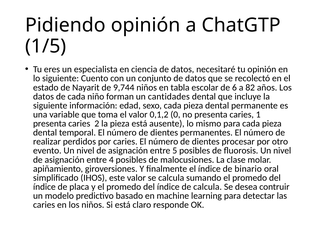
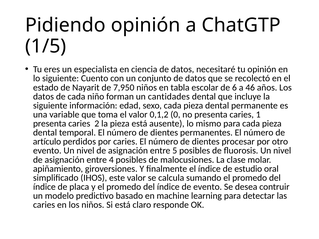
9,744: 9,744 -> 7,950 (124, 88)
82: 82 -> 46 (250, 88)
realizar: realizar -> artículo (47, 142)
binario: binario -> estudio (248, 169)
de calcula: calcula -> evento (208, 187)
